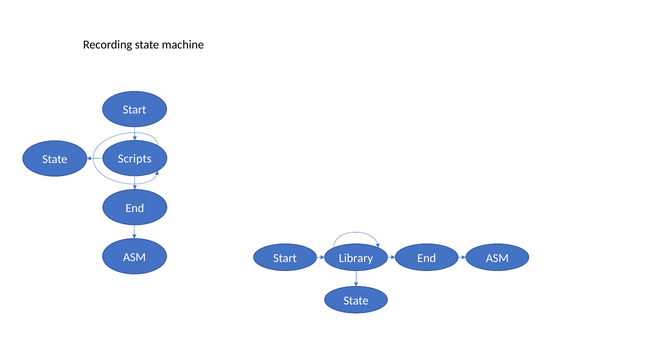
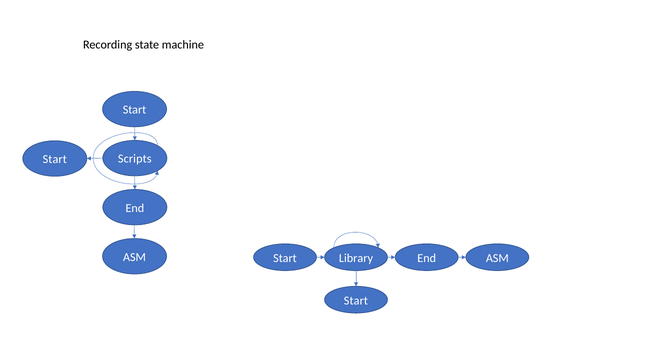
State: State -> Start (55, 159)
State: State -> Start (356, 300)
